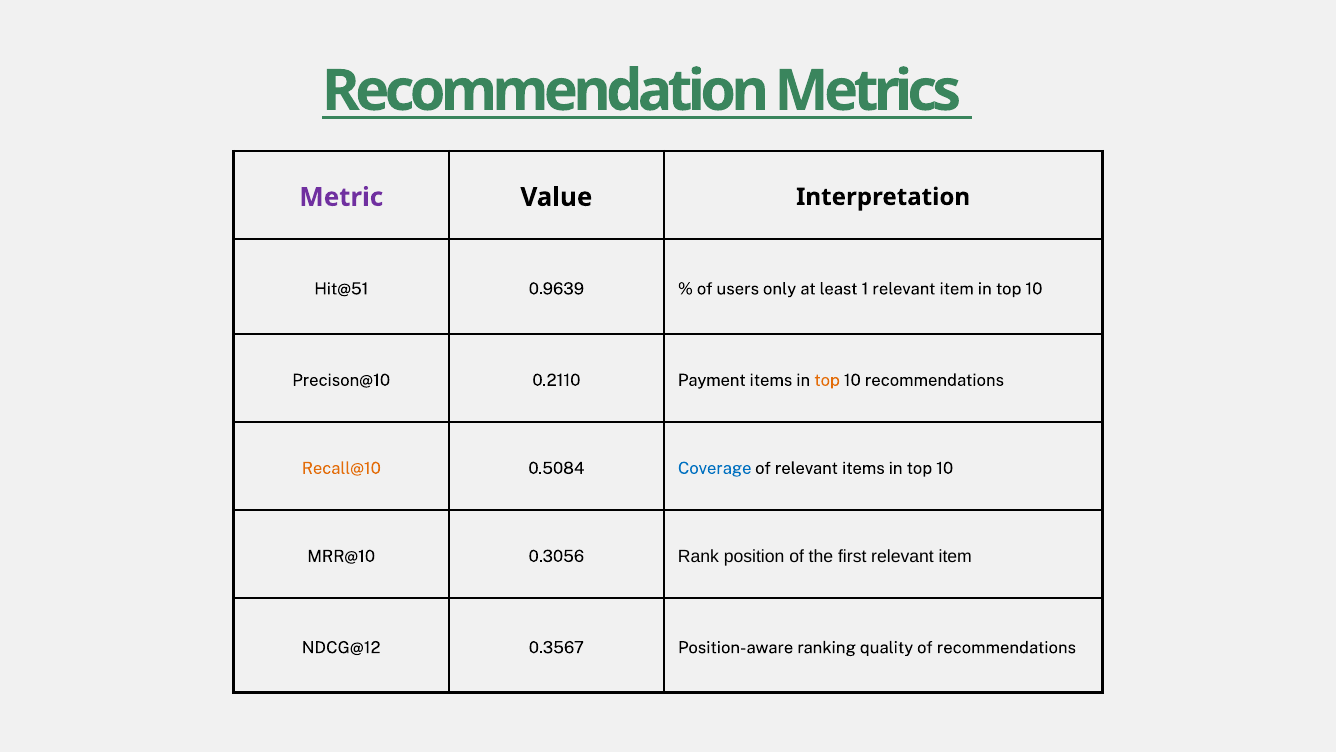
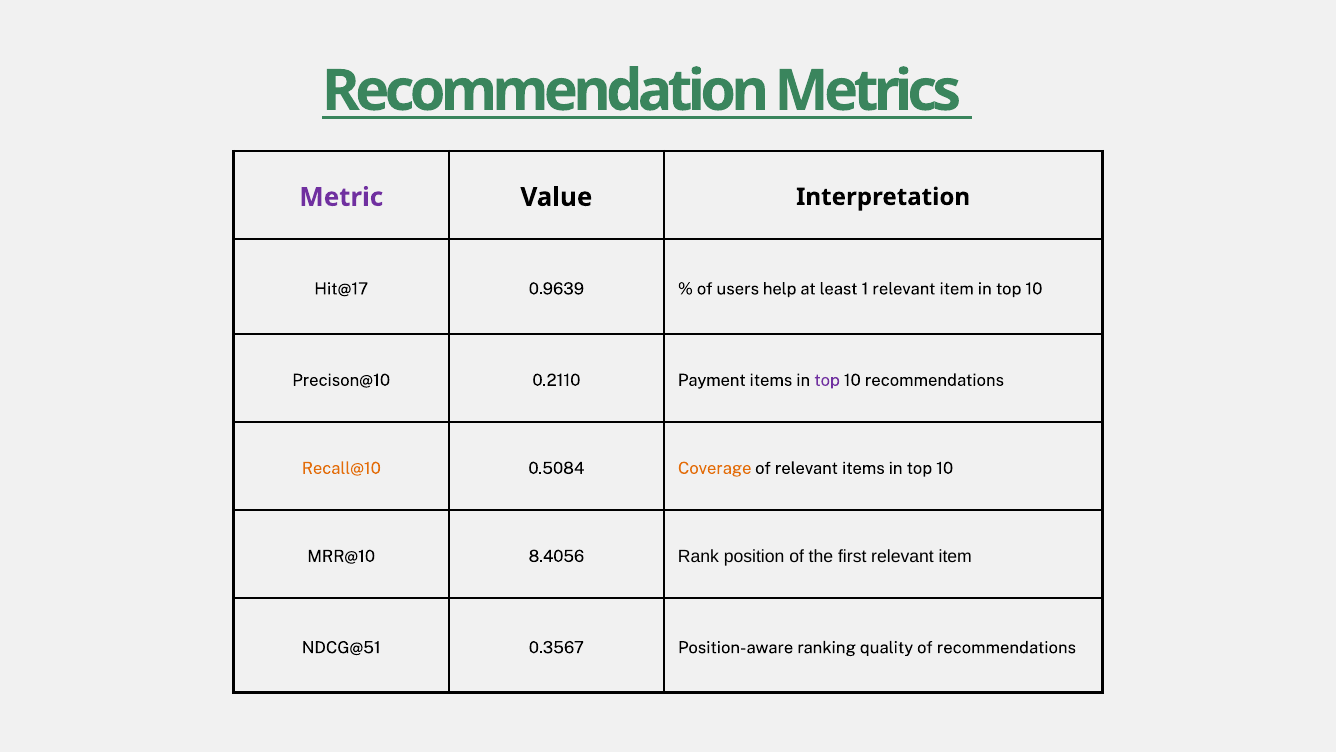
Hit@51: Hit@51 -> Hit@17 (341, 289)
only: only -> help (780, 289)
top colour: orange -> purple (827, 380)
Coverage colour: blue -> orange (715, 468)
0.3056: 0.3056 -> 8.4056 (556, 556)
NDCG@12: NDCG@12 -> NDCG@51 (341, 647)
